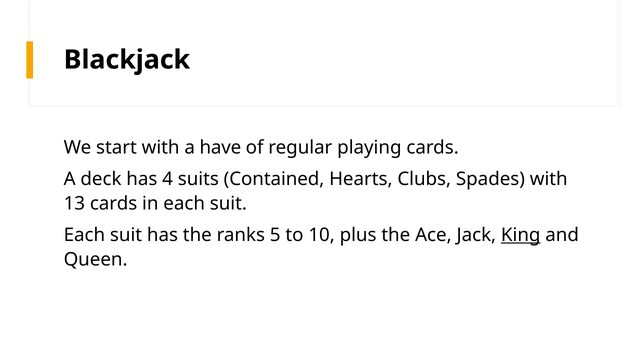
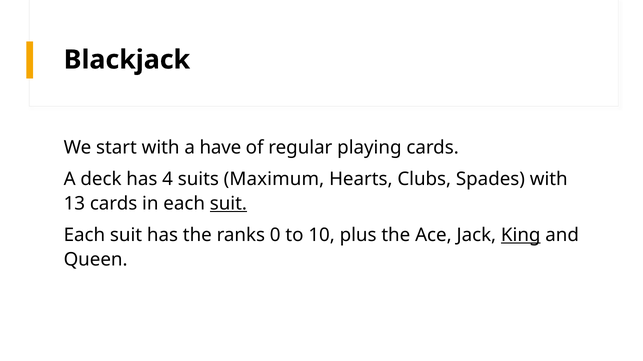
Contained: Contained -> Maximum (274, 179)
suit underline: none -> present (228, 204)
5: 5 -> 0 (275, 235)
